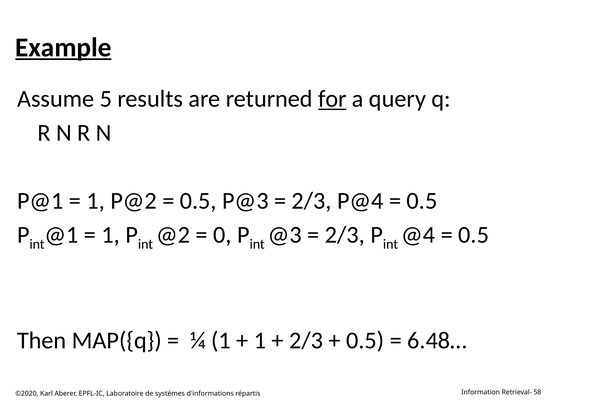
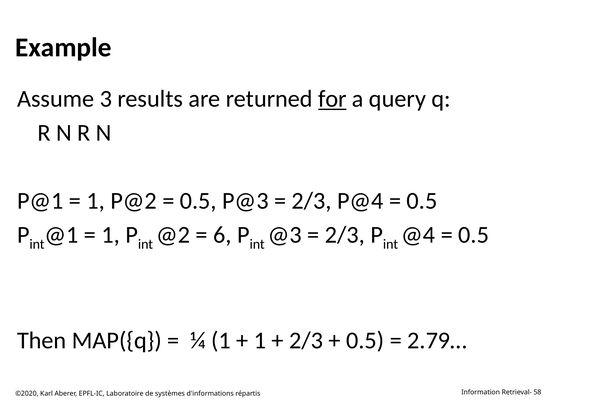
Example underline: present -> none (63, 47)
5: 5 -> 3 (106, 99)
0: 0 -> 6 (222, 235)
6.48…: 6.48… -> 2.79… (437, 341)
